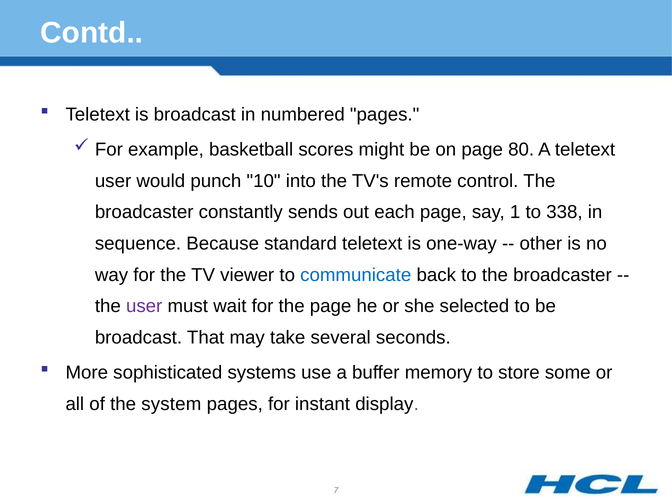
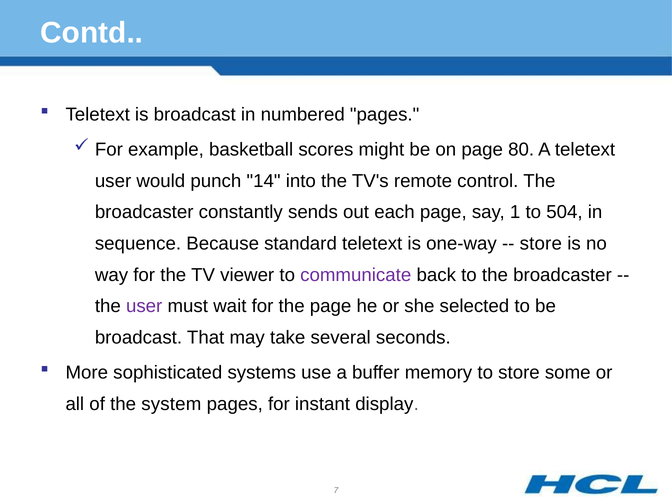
10: 10 -> 14 (264, 181)
338: 338 -> 504 (564, 212)
other: other -> store (541, 244)
communicate colour: blue -> purple (356, 275)
